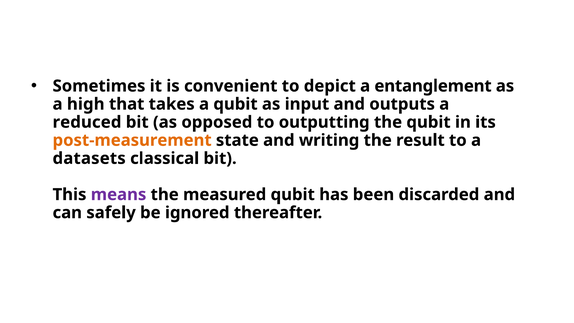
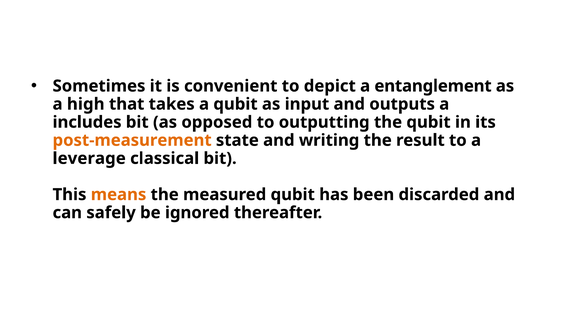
reduced: reduced -> includes (87, 122)
datasets: datasets -> leverage (89, 158)
means colour: purple -> orange (119, 194)
